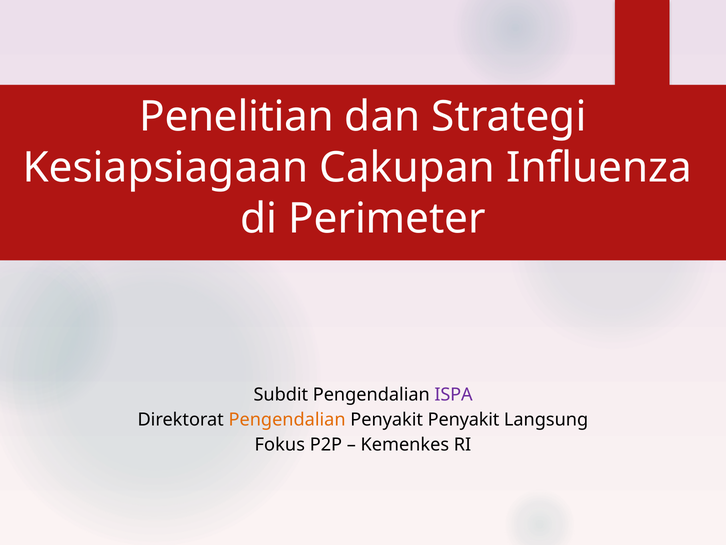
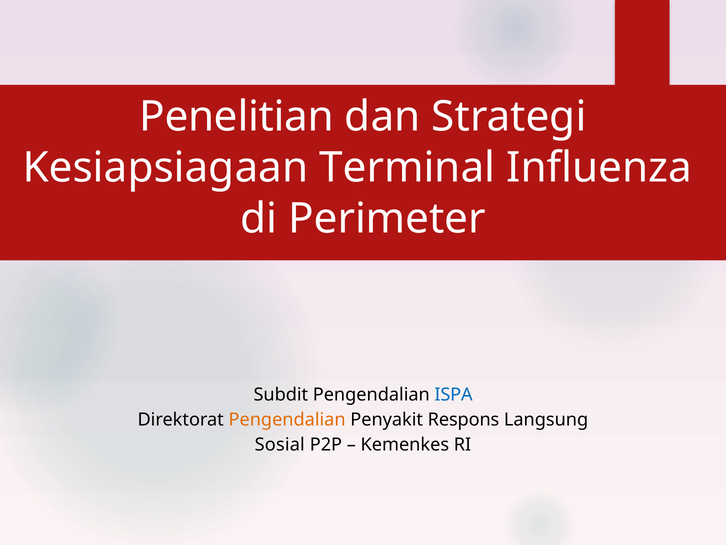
Cakupan: Cakupan -> Terminal (407, 168)
ISPA colour: purple -> blue (454, 395)
Penyakit Penyakit: Penyakit -> Respons (464, 419)
Fokus: Fokus -> Sosial (280, 444)
